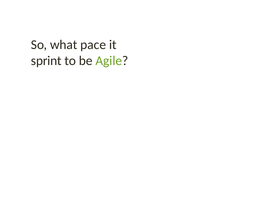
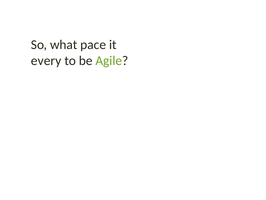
sprint: sprint -> every (46, 60)
